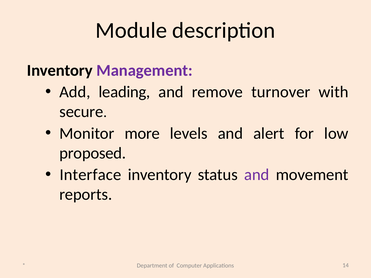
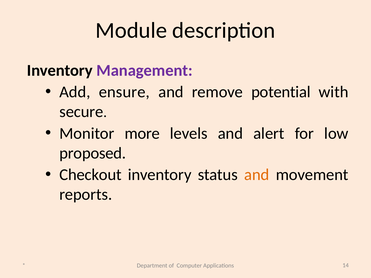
leading: leading -> ensure (124, 92)
turnover: turnover -> potential (281, 92)
Interface: Interface -> Checkout (91, 175)
and colour: purple -> orange (257, 175)
